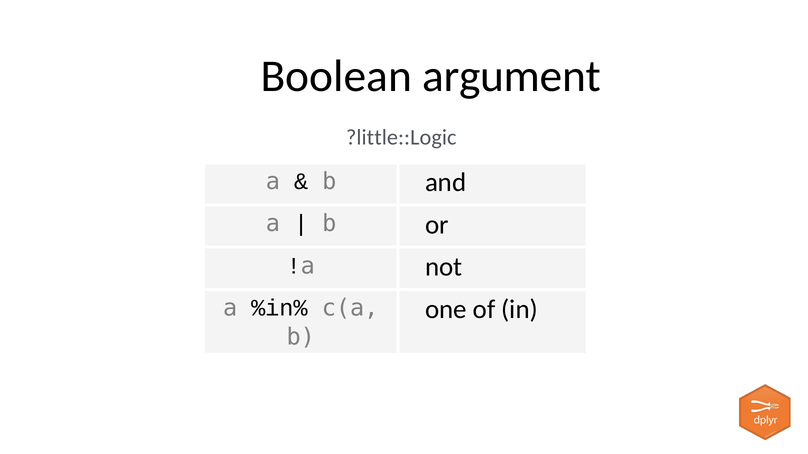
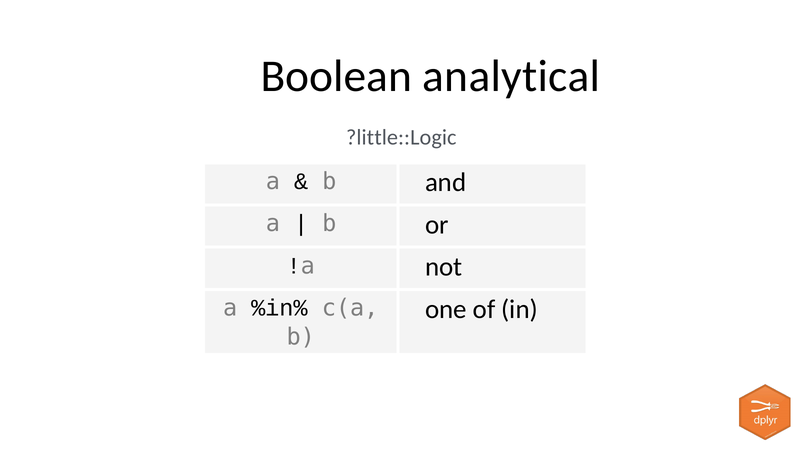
argument: argument -> analytical (511, 76)
